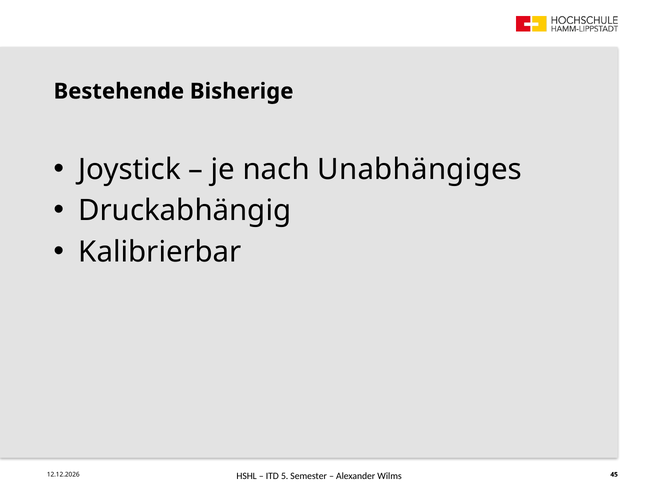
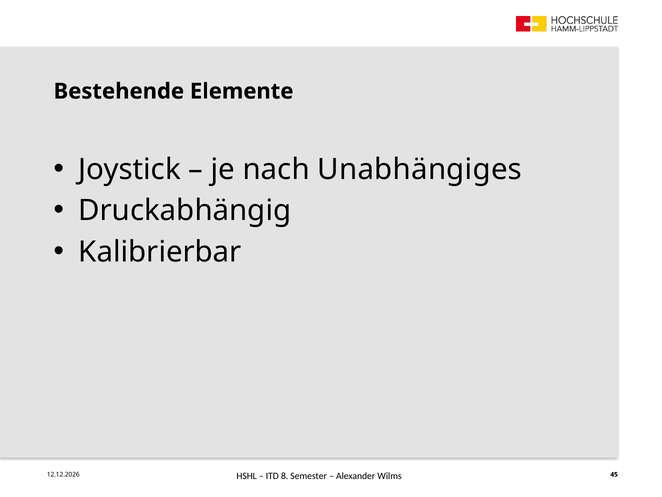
Bisherige: Bisherige -> Elemente (242, 91)
5: 5 -> 8 (285, 476)
